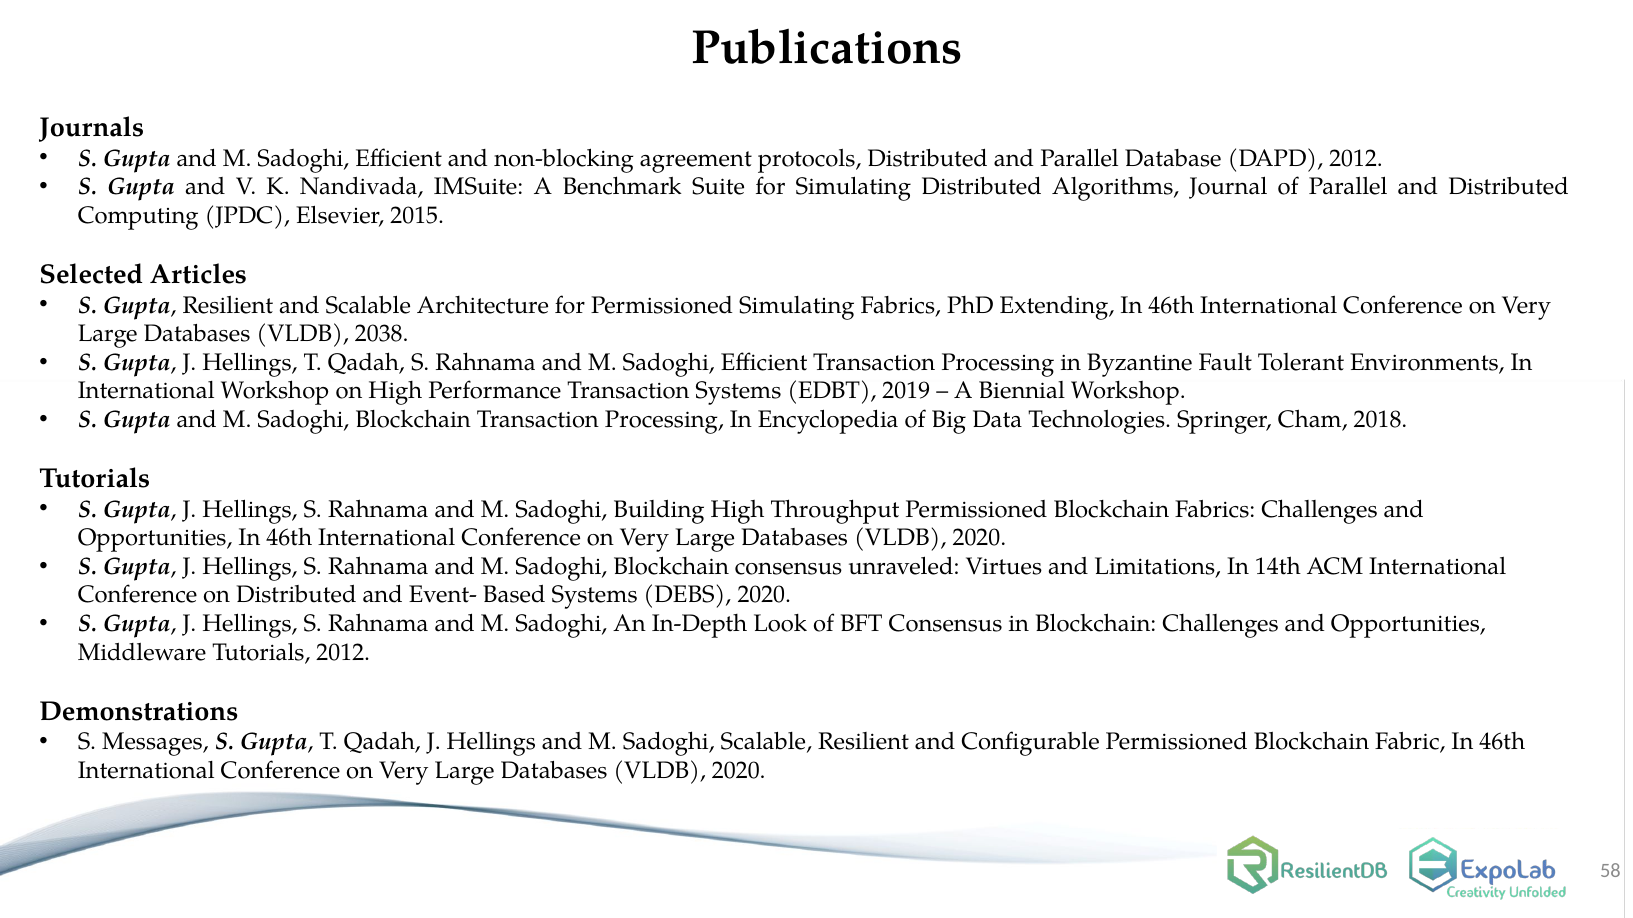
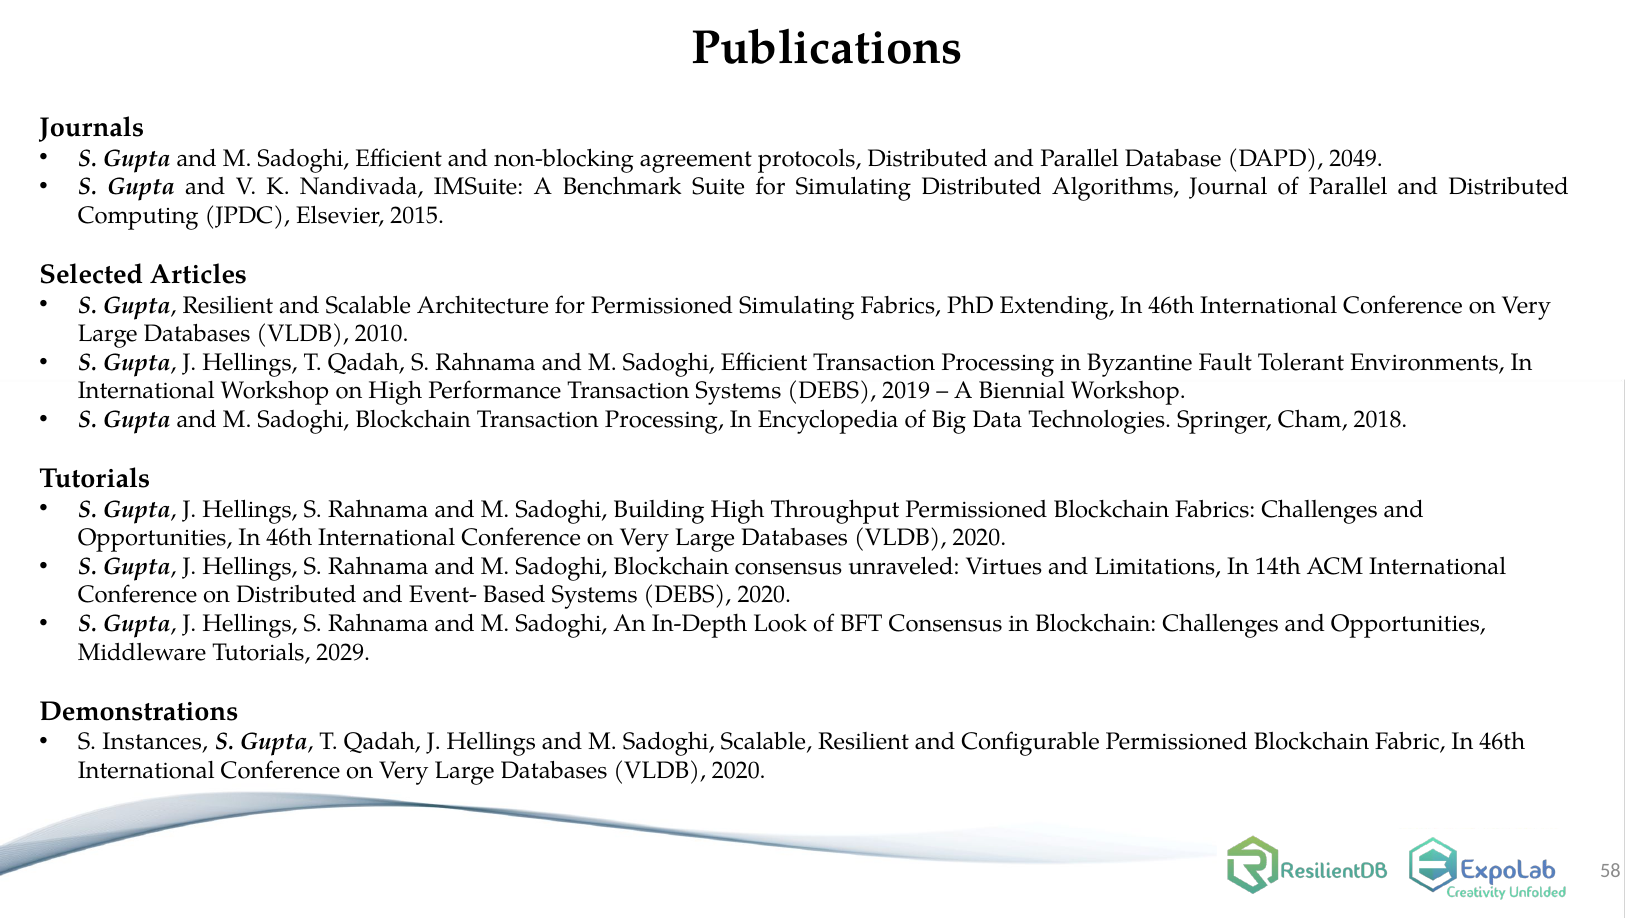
DAPD 2012: 2012 -> 2049 (1356, 158)
2038: 2038 -> 2010 (382, 334)
Transaction Systems EDBT: EDBT -> DEBS (832, 391)
Tutorials 2012: 2012 -> 2029 (343, 653)
Messages: Messages -> Instances (155, 742)
